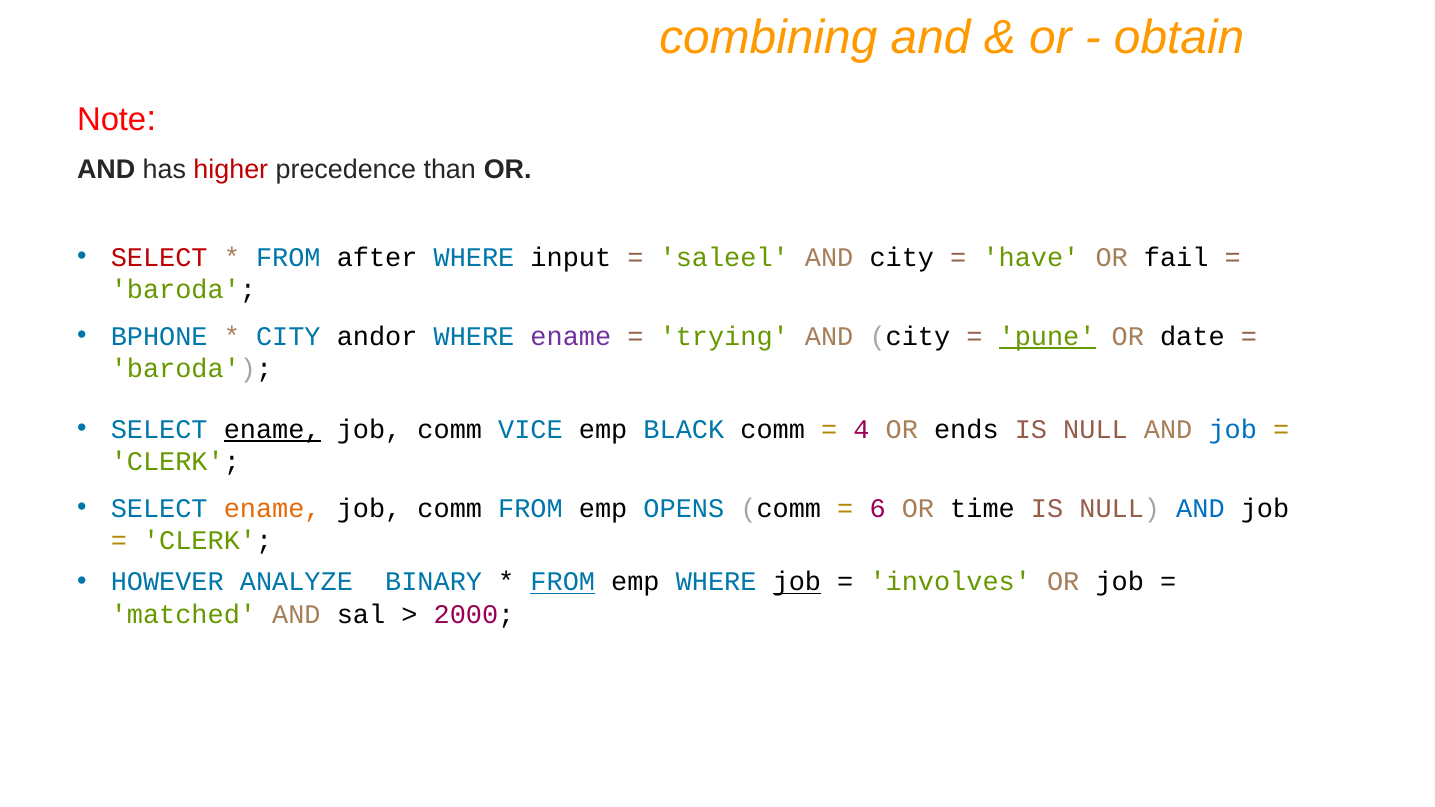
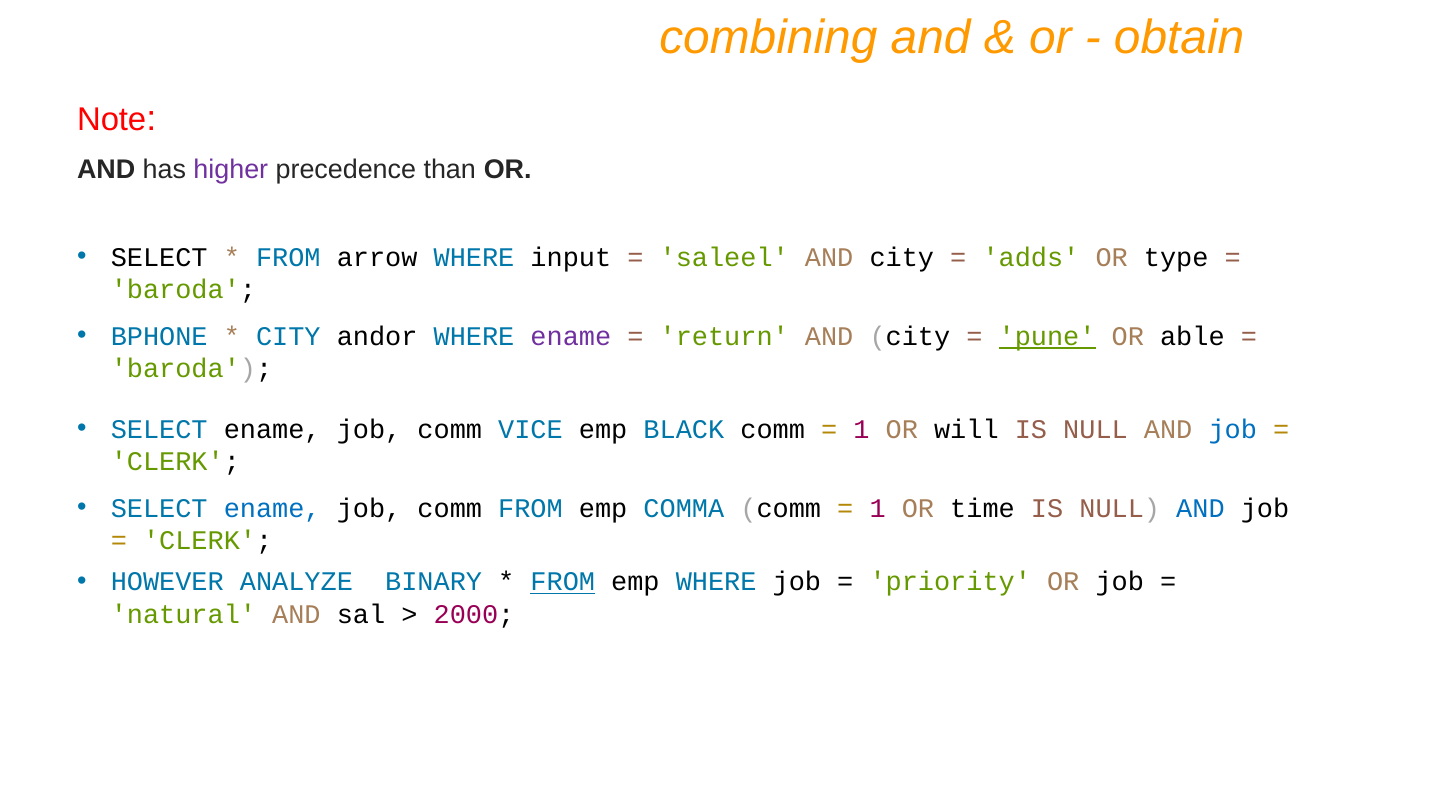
higher colour: red -> purple (231, 170)
SELECT colour: red -> black (159, 257)
after: after -> arrow (377, 257)
have: have -> adds (1031, 257)
fail: fail -> type (1176, 257)
trying: trying -> return (724, 336)
date: date -> able (1192, 336)
ename underline: present -> none (272, 429)
4: 4 -> 1 (861, 429)
ends: ends -> will (966, 429)
ename colour: orange -> blue (272, 508)
OPENS: OPENS -> COMMA (684, 508)
6: 6 -> 1 (878, 508)
job underline: present -> none (797, 582)
involves: involves -> priority (950, 582)
matched: matched -> natural (183, 614)
